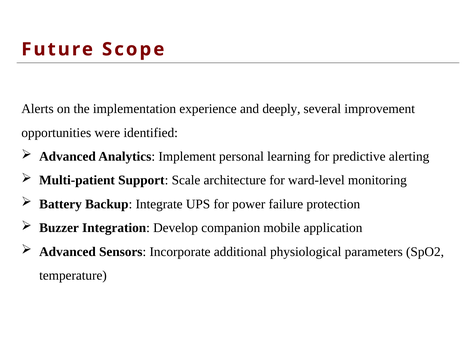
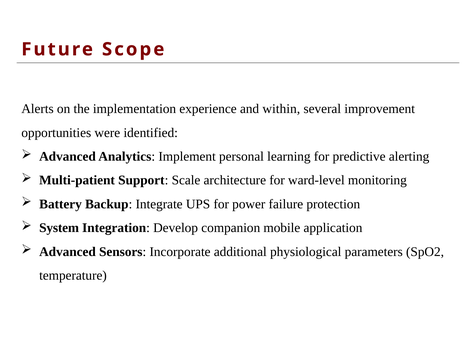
deeply: deeply -> within (281, 109)
Buzzer: Buzzer -> System (59, 228)
